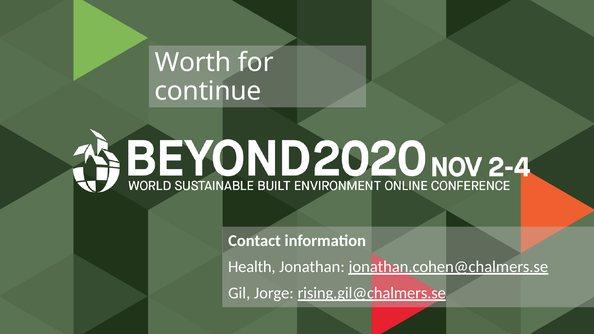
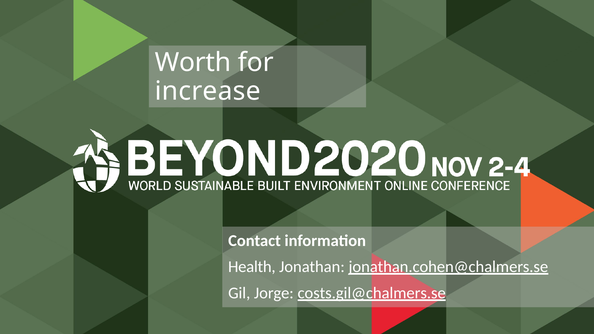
continue: continue -> increase (208, 91)
rising.gil@chalmers.se: rising.gil@chalmers.se -> costs.gil@chalmers.se (372, 293)
